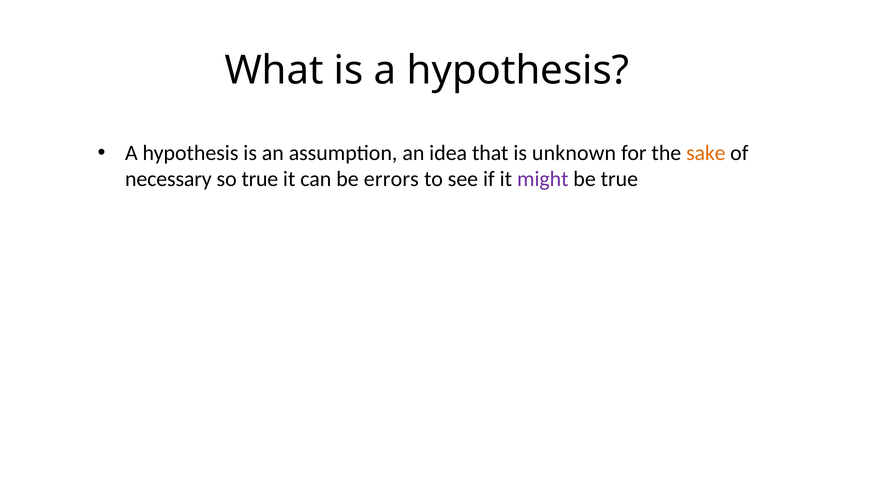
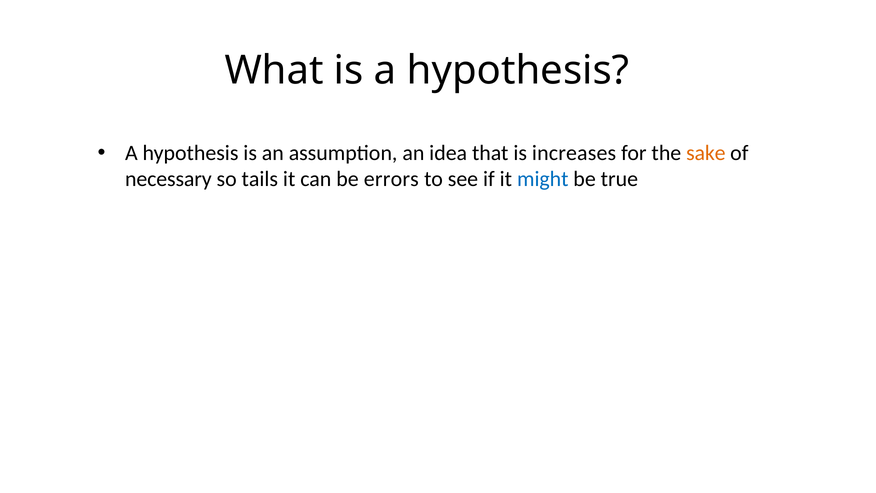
unknown: unknown -> increases (574, 153)
so true: true -> tails (260, 179)
might colour: purple -> blue (543, 179)
